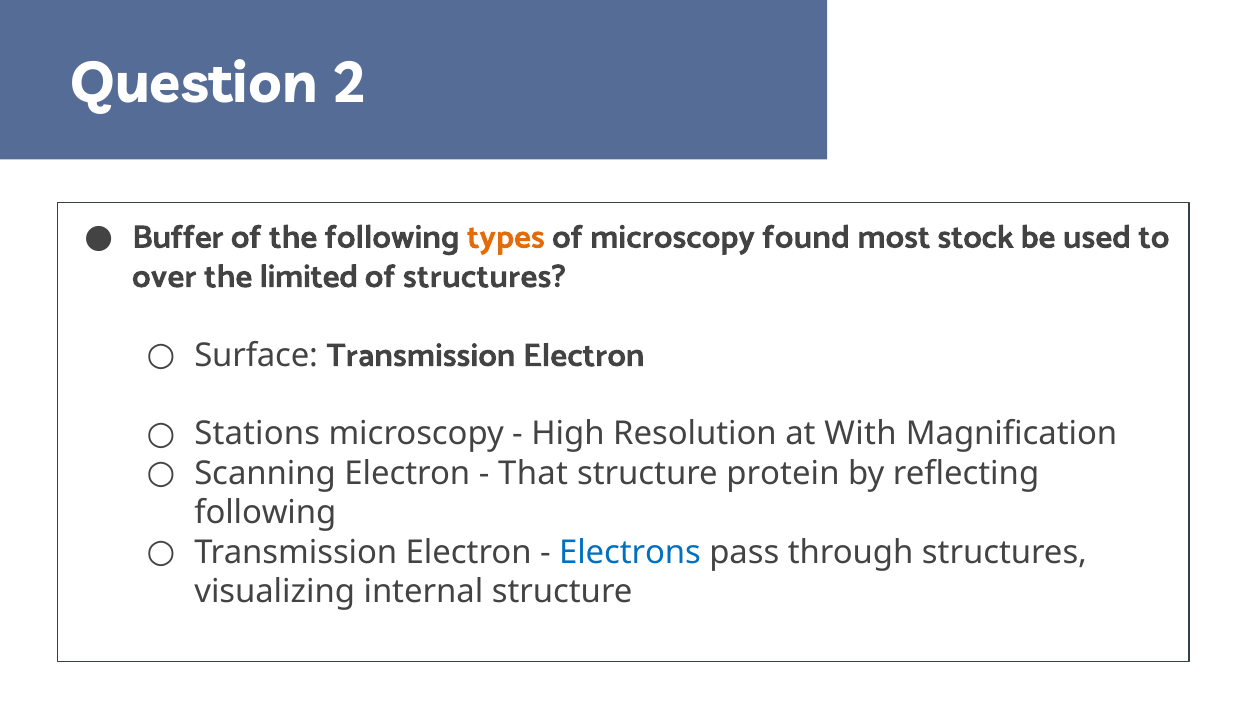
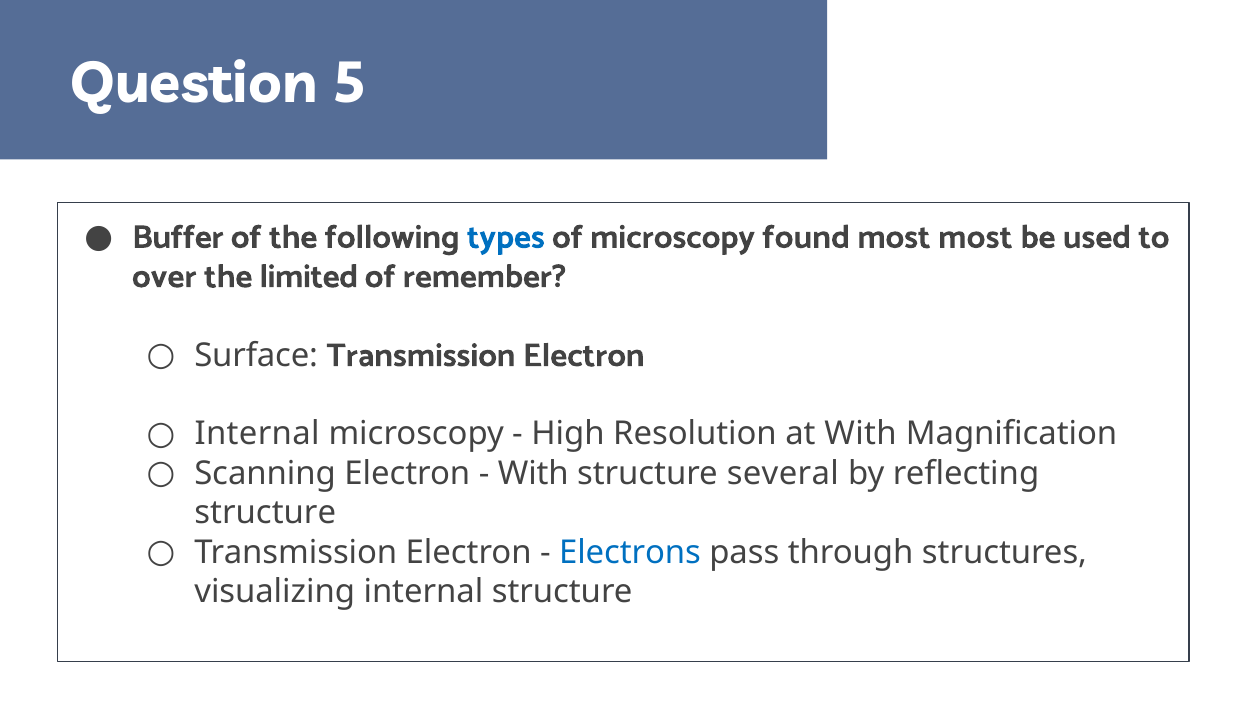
2: 2 -> 5 (349, 83)
types colour: orange -> blue (506, 237)
most stock: stock -> most (975, 237)
of structures: structures -> remember (485, 277)
Stations: Stations -> Internal (257, 434)
That: That -> With (533, 474)
protein: protein -> several (783, 474)
following: following -> structure (265, 513)
